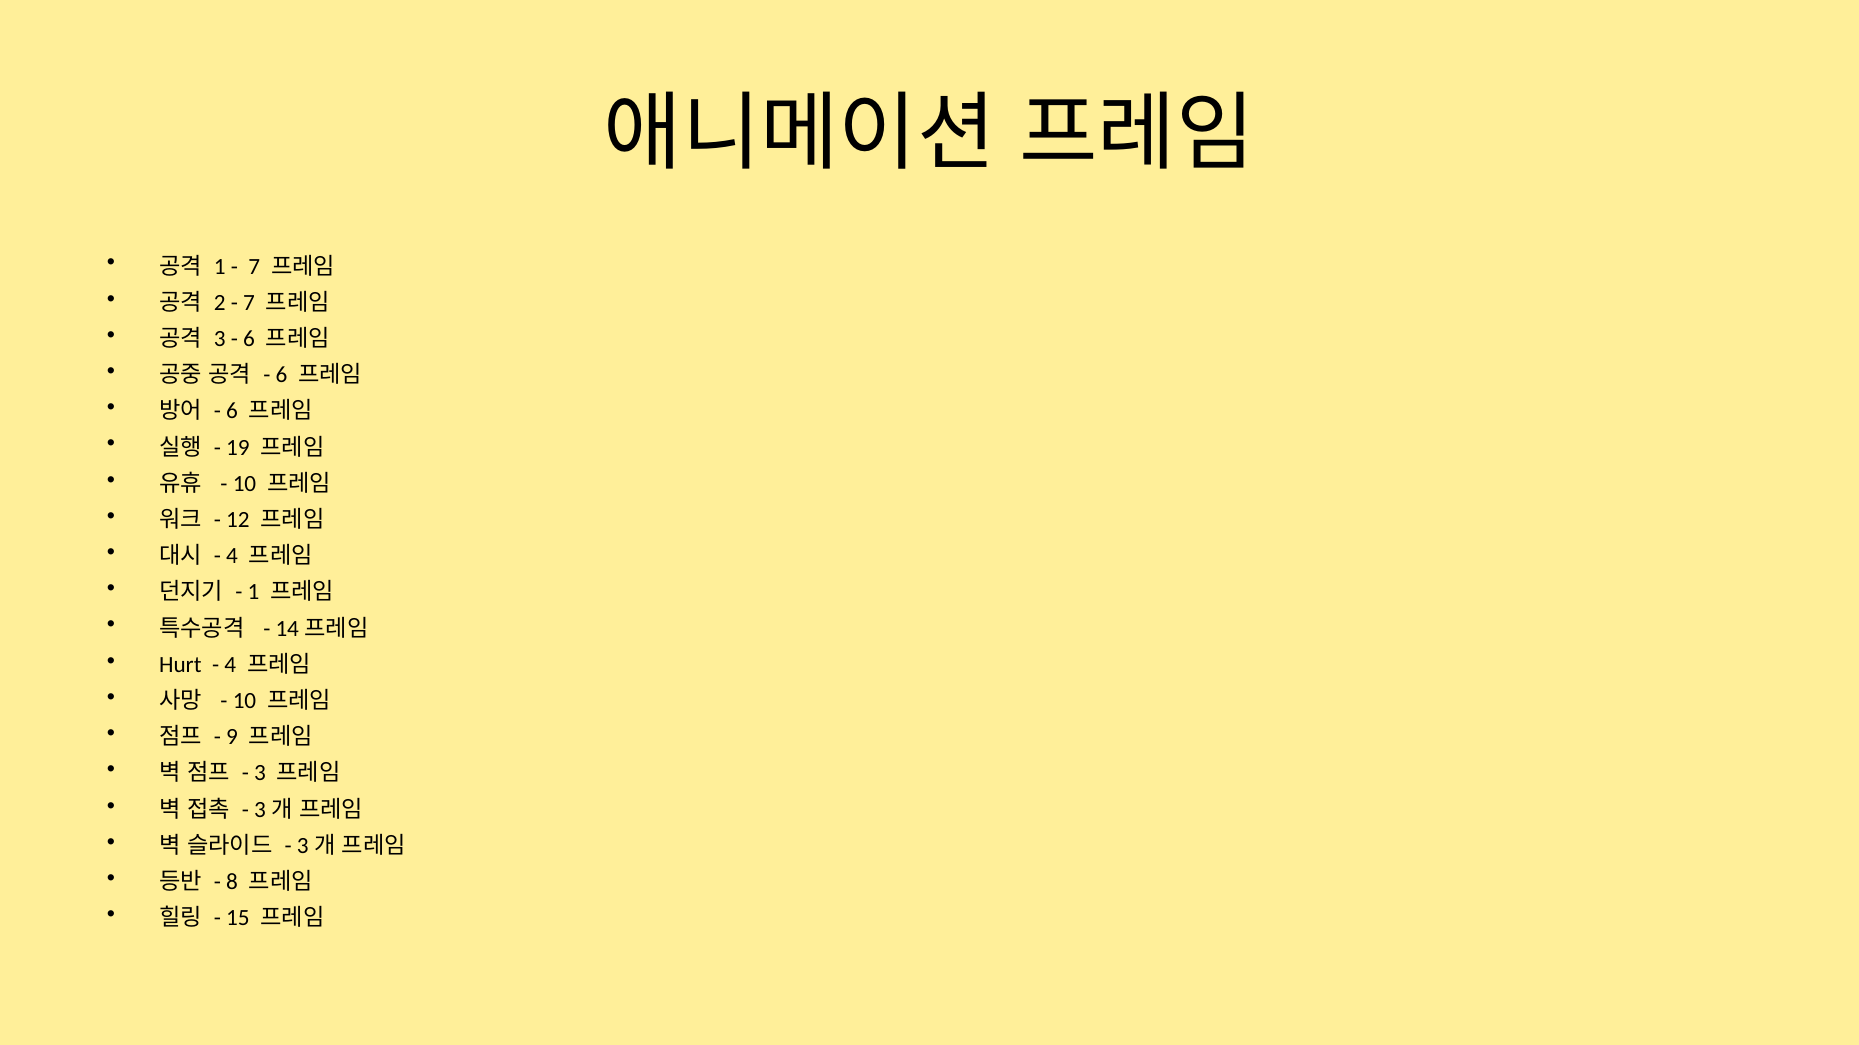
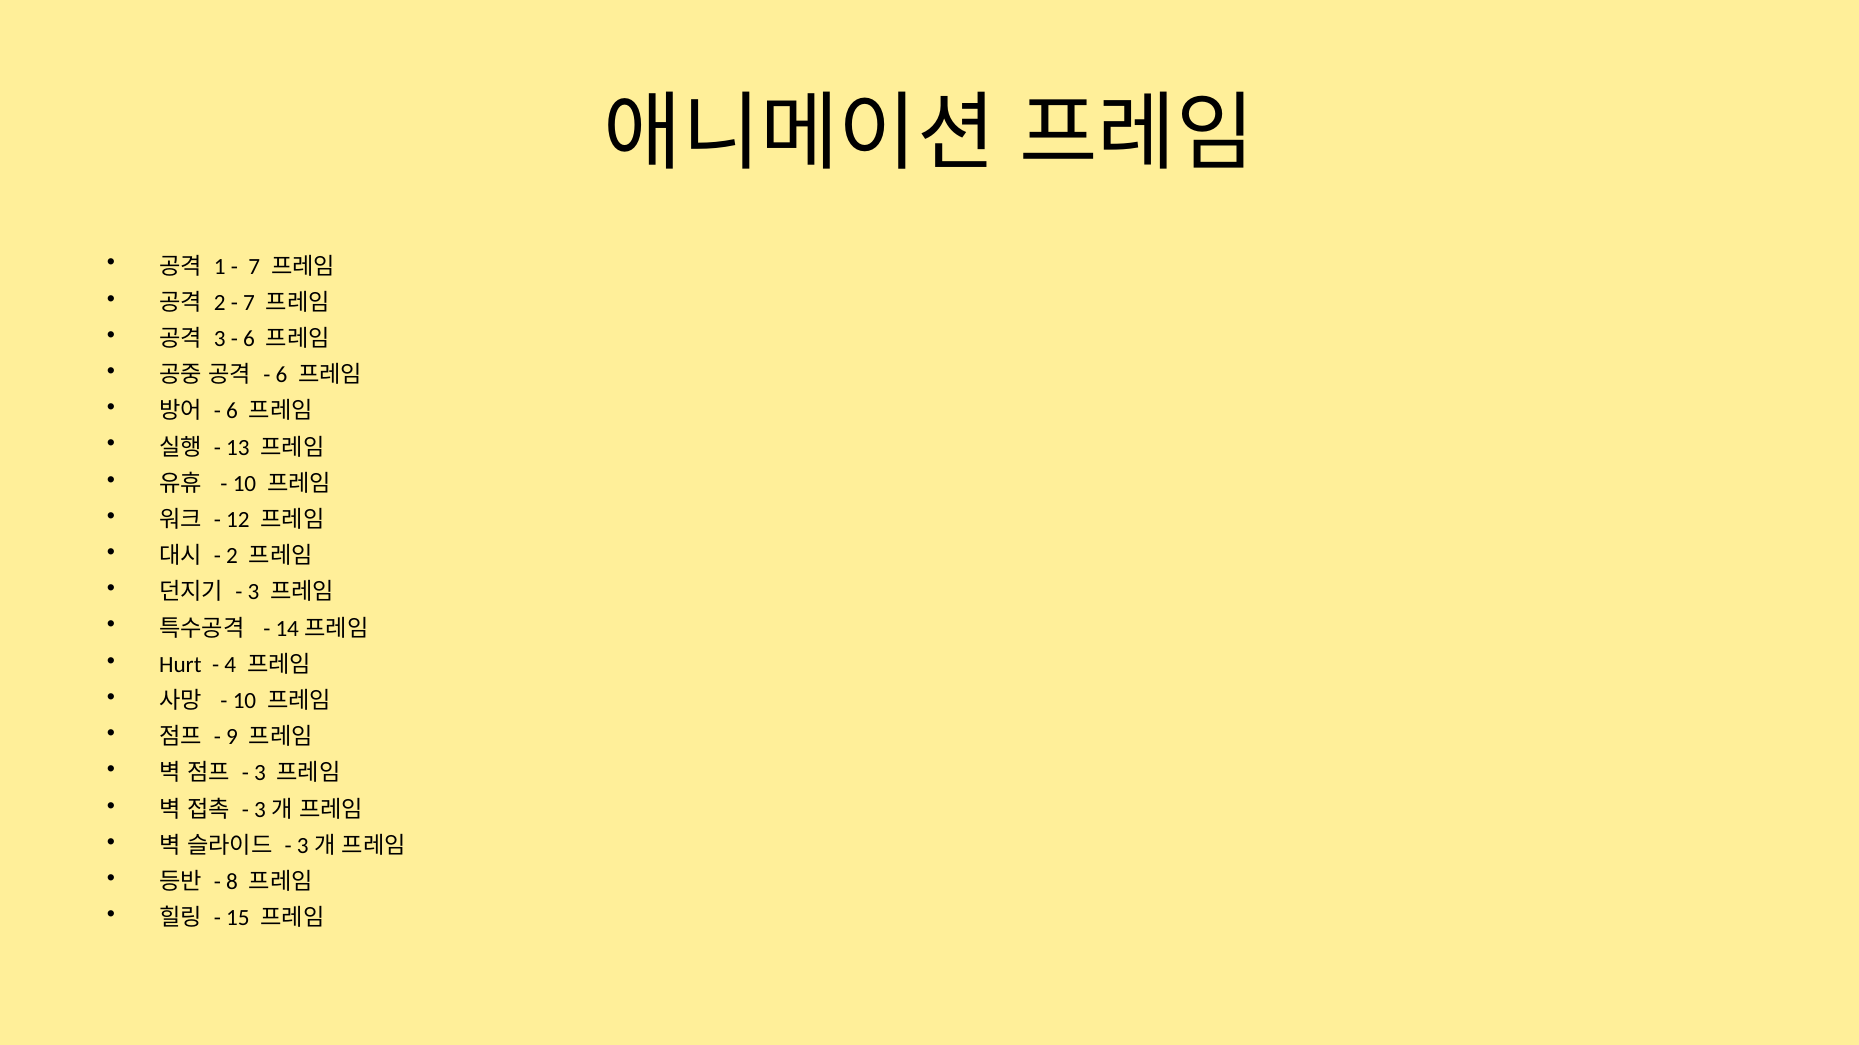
19: 19 -> 13 (238, 448)
4: 4 -> 2 (232, 556)
1: 1 -> 3 (254, 593)
